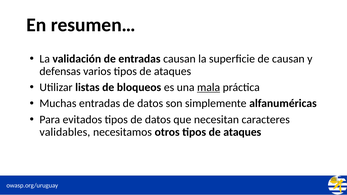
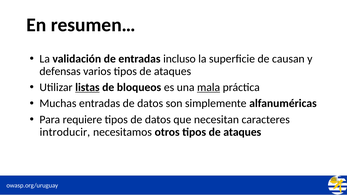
entradas causan: causan -> incluso (179, 59)
listas underline: none -> present (87, 87)
evitados: evitados -> requiere (82, 120)
validables: validables -> introducir (65, 132)
